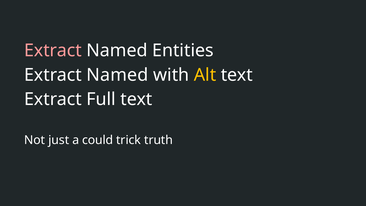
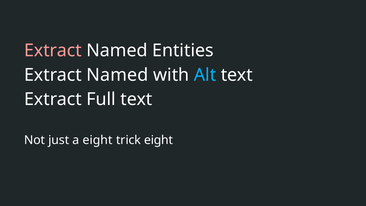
Alt colour: yellow -> light blue (205, 75)
a could: could -> eight (98, 140)
trick truth: truth -> eight (159, 140)
